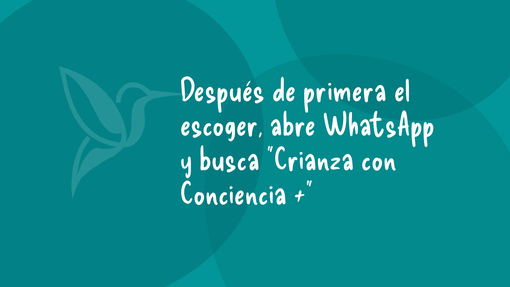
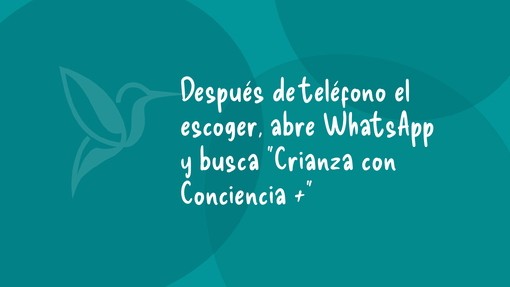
primera: primera -> teléfono (345, 91)
